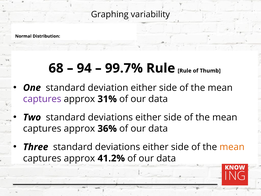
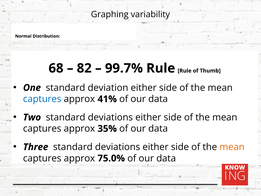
94: 94 -> 82 (84, 68)
captures colour: purple -> blue (42, 99)
31%: 31% -> 41% (107, 99)
36%: 36% -> 35% (107, 129)
41.2%: 41.2% -> 75.0% (111, 158)
